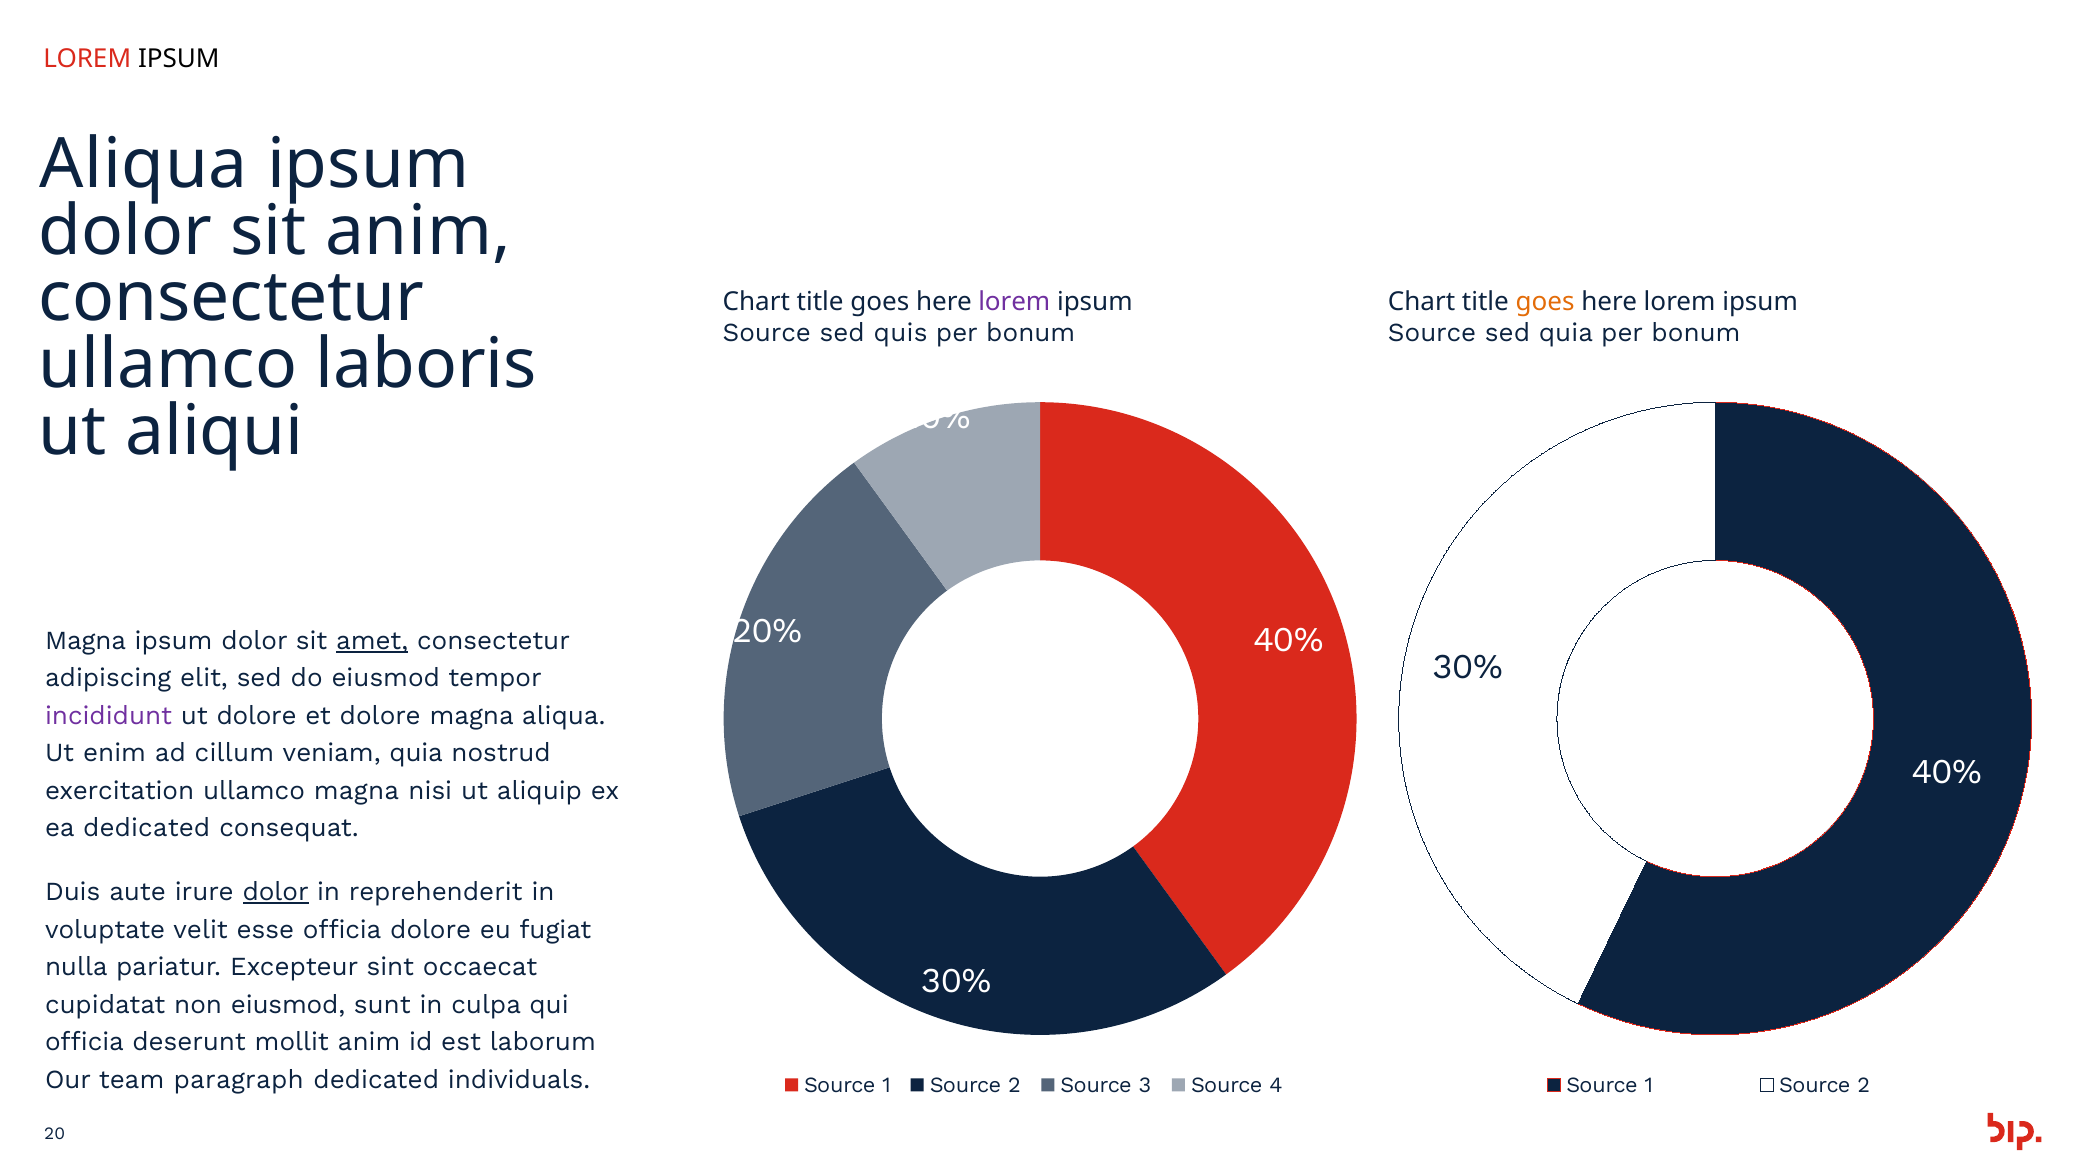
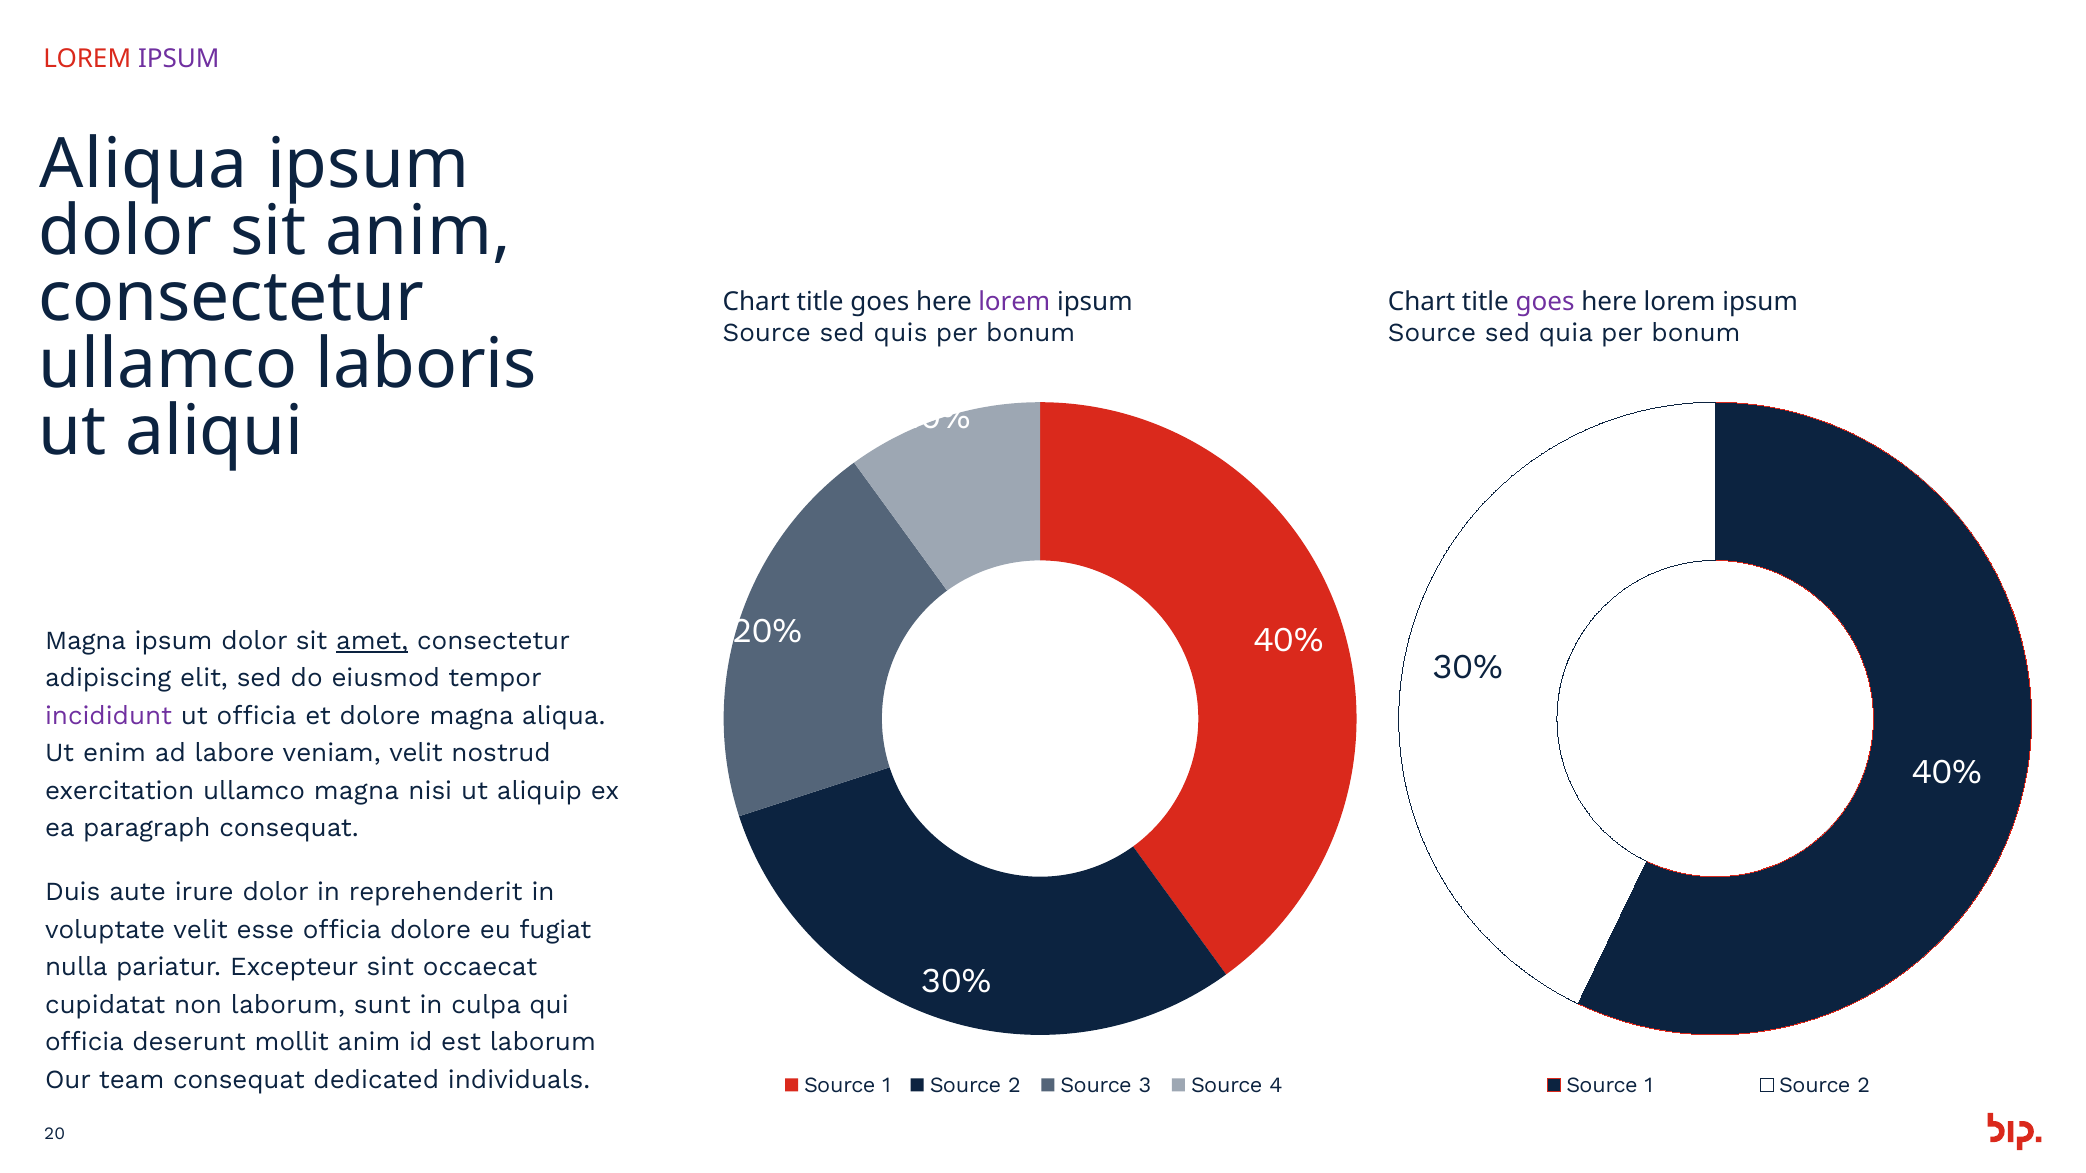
IPSUM colour: black -> purple (179, 58)
goes colour: orange -> purple (1545, 302)
ut dolore: dolore -> officia (256, 716)
cillum: cillum -> labore (235, 754)
veniam quia: quia -> velit (416, 754)
ea dedicated: dedicated -> paragraph (147, 829)
dolor underline: present -> none (276, 892)
non eiusmod: eiusmod -> laborum (288, 1005)
team paragraph: paragraph -> consequat (239, 1080)
